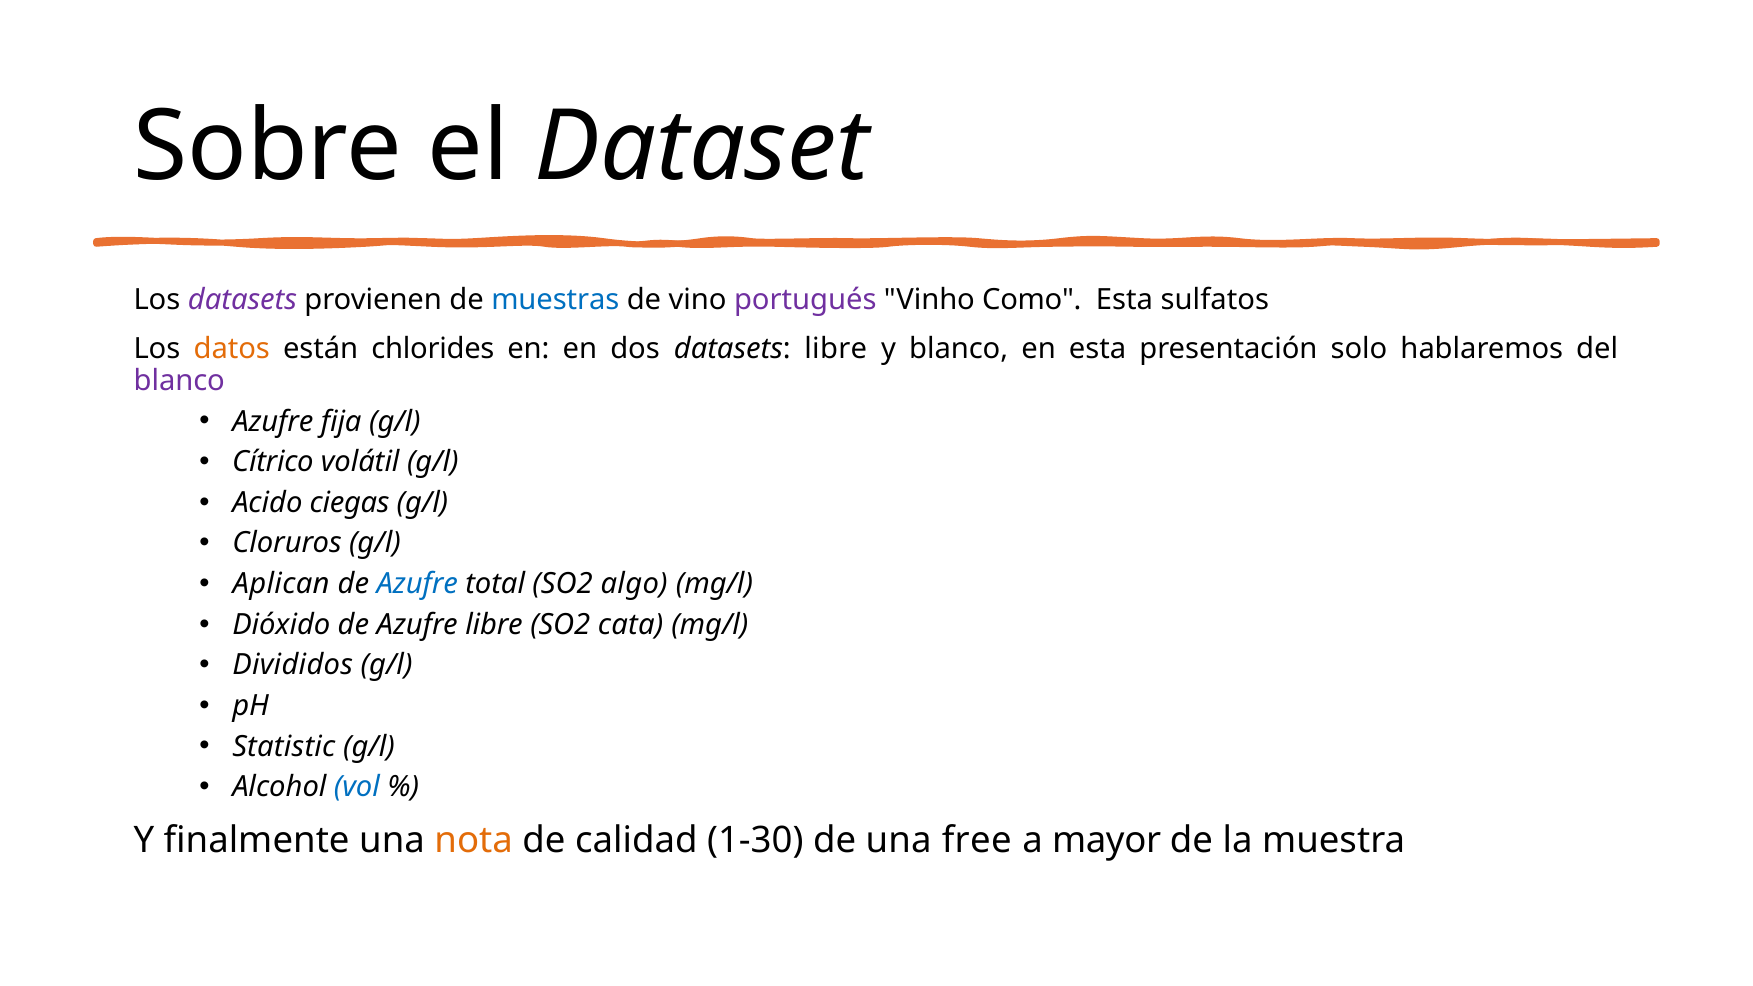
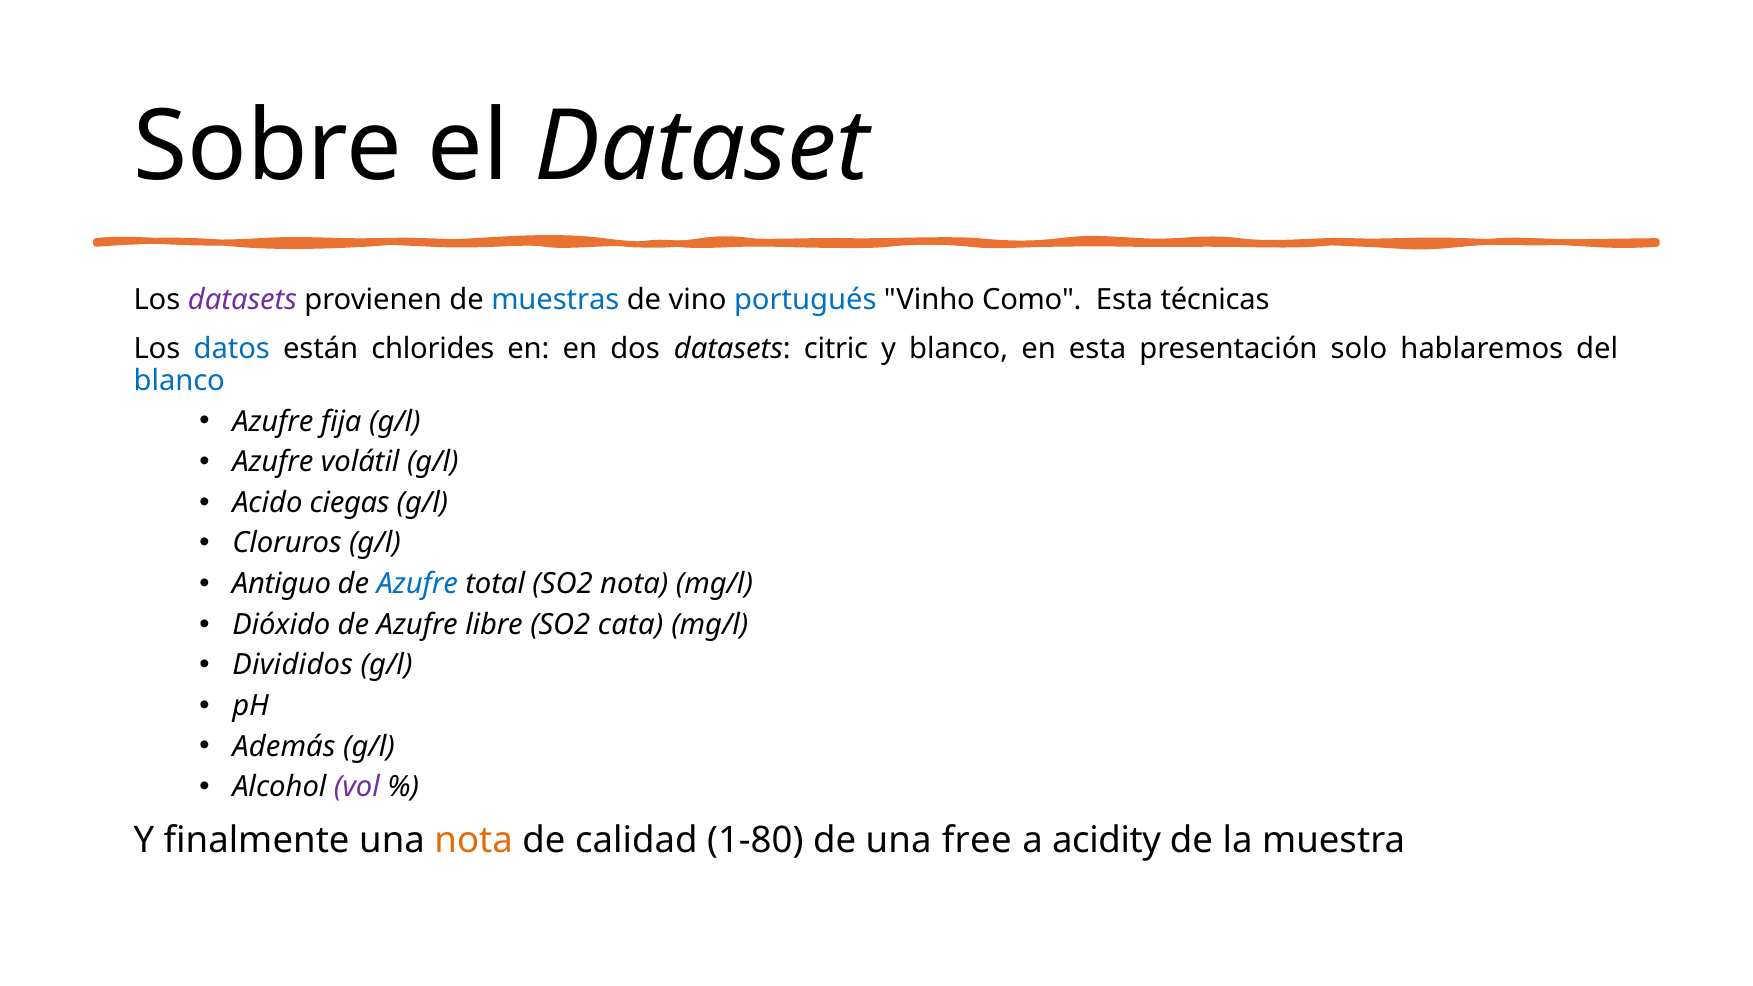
portugués colour: purple -> blue (805, 300)
sulfatos: sulfatos -> técnicas (1215, 300)
datos colour: orange -> blue (232, 349)
datasets libre: libre -> citric (836, 349)
blanco colour: purple -> blue (179, 381)
Cítrico: Cítrico -> Azufre (273, 462)
Aplican: Aplican -> Antiguo (281, 584)
SO2 algo: algo -> nota (634, 584)
Statistic: Statistic -> Además (284, 747)
vol colour: blue -> purple (357, 787)
1-30: 1-30 -> 1-80 (755, 841)
mayor: mayor -> acidity (1107, 841)
